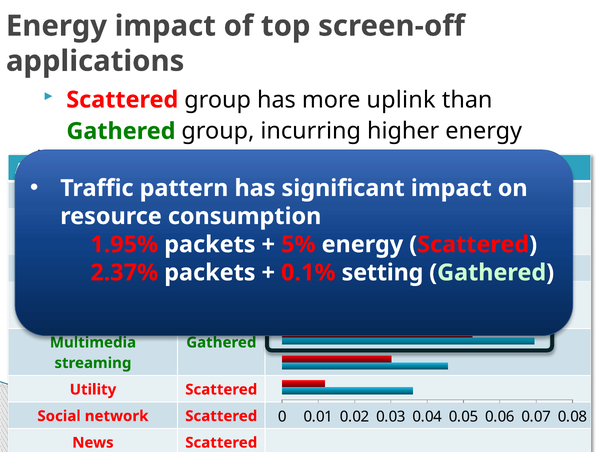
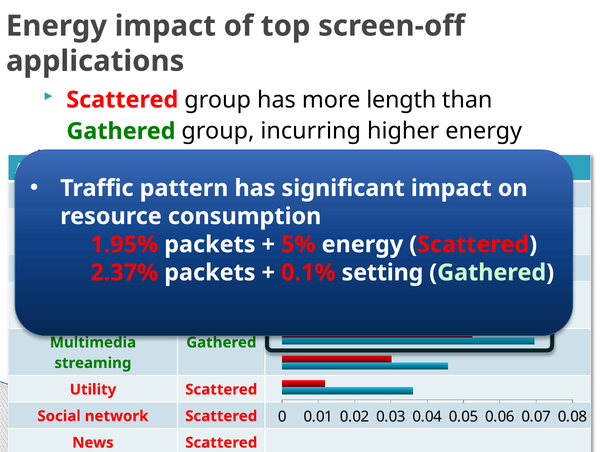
uplink: uplink -> length (401, 100)
